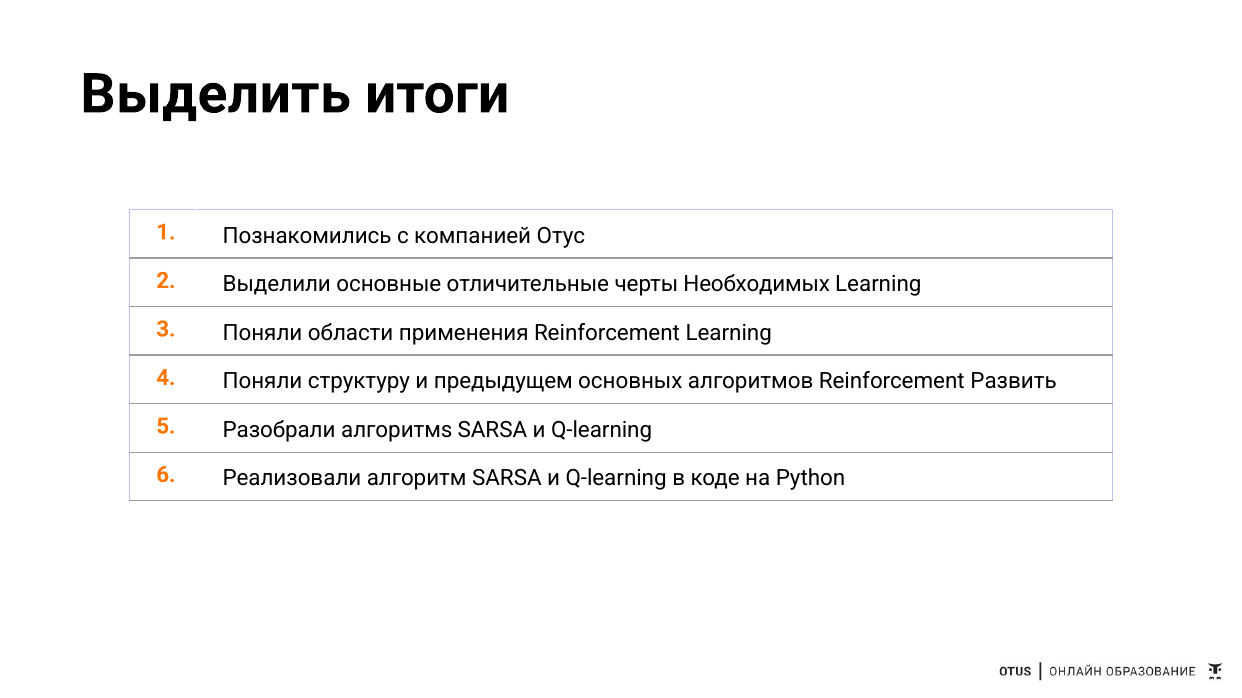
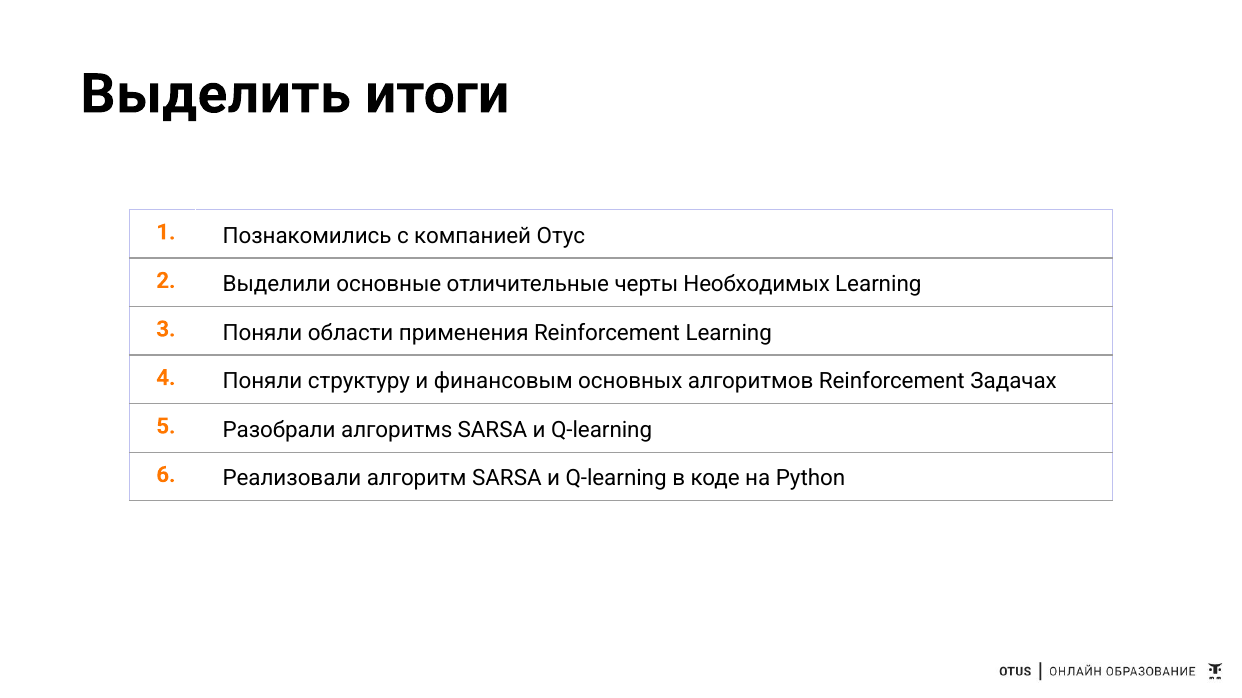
предыдущем: предыдущем -> финансовым (503, 382)
Развить: Развить -> Задачах (1014, 382)
